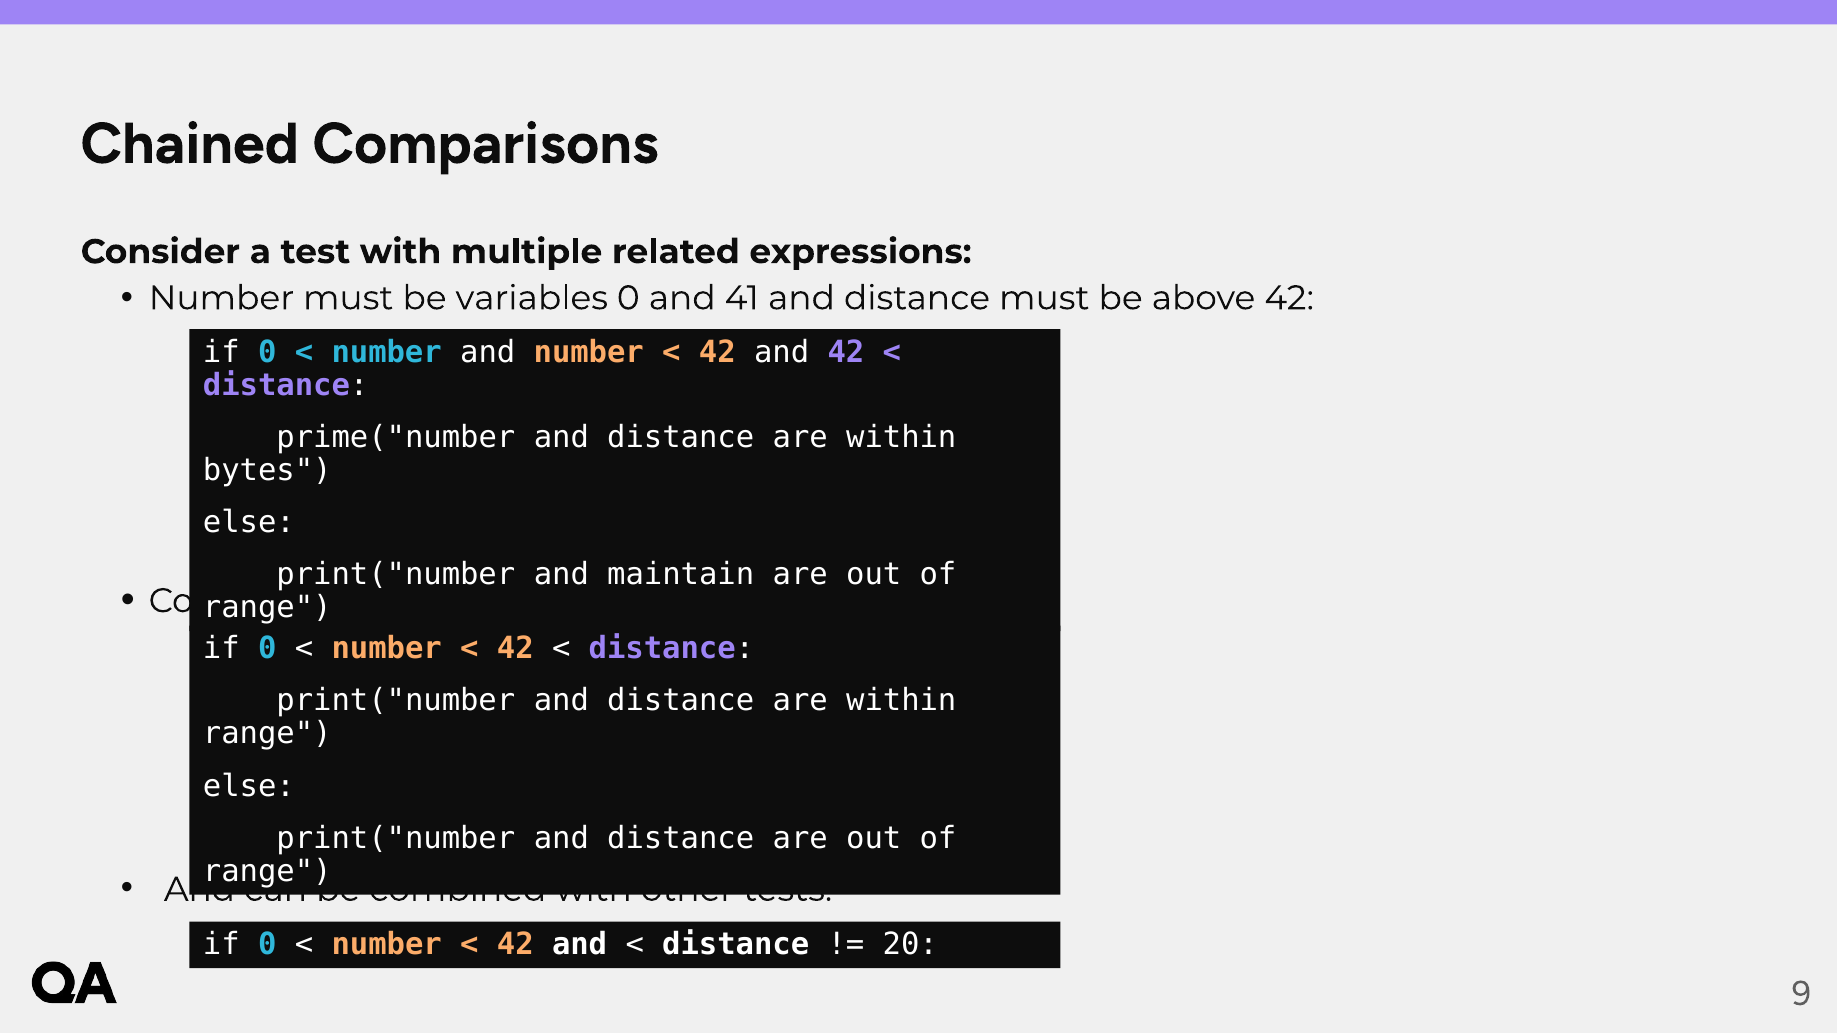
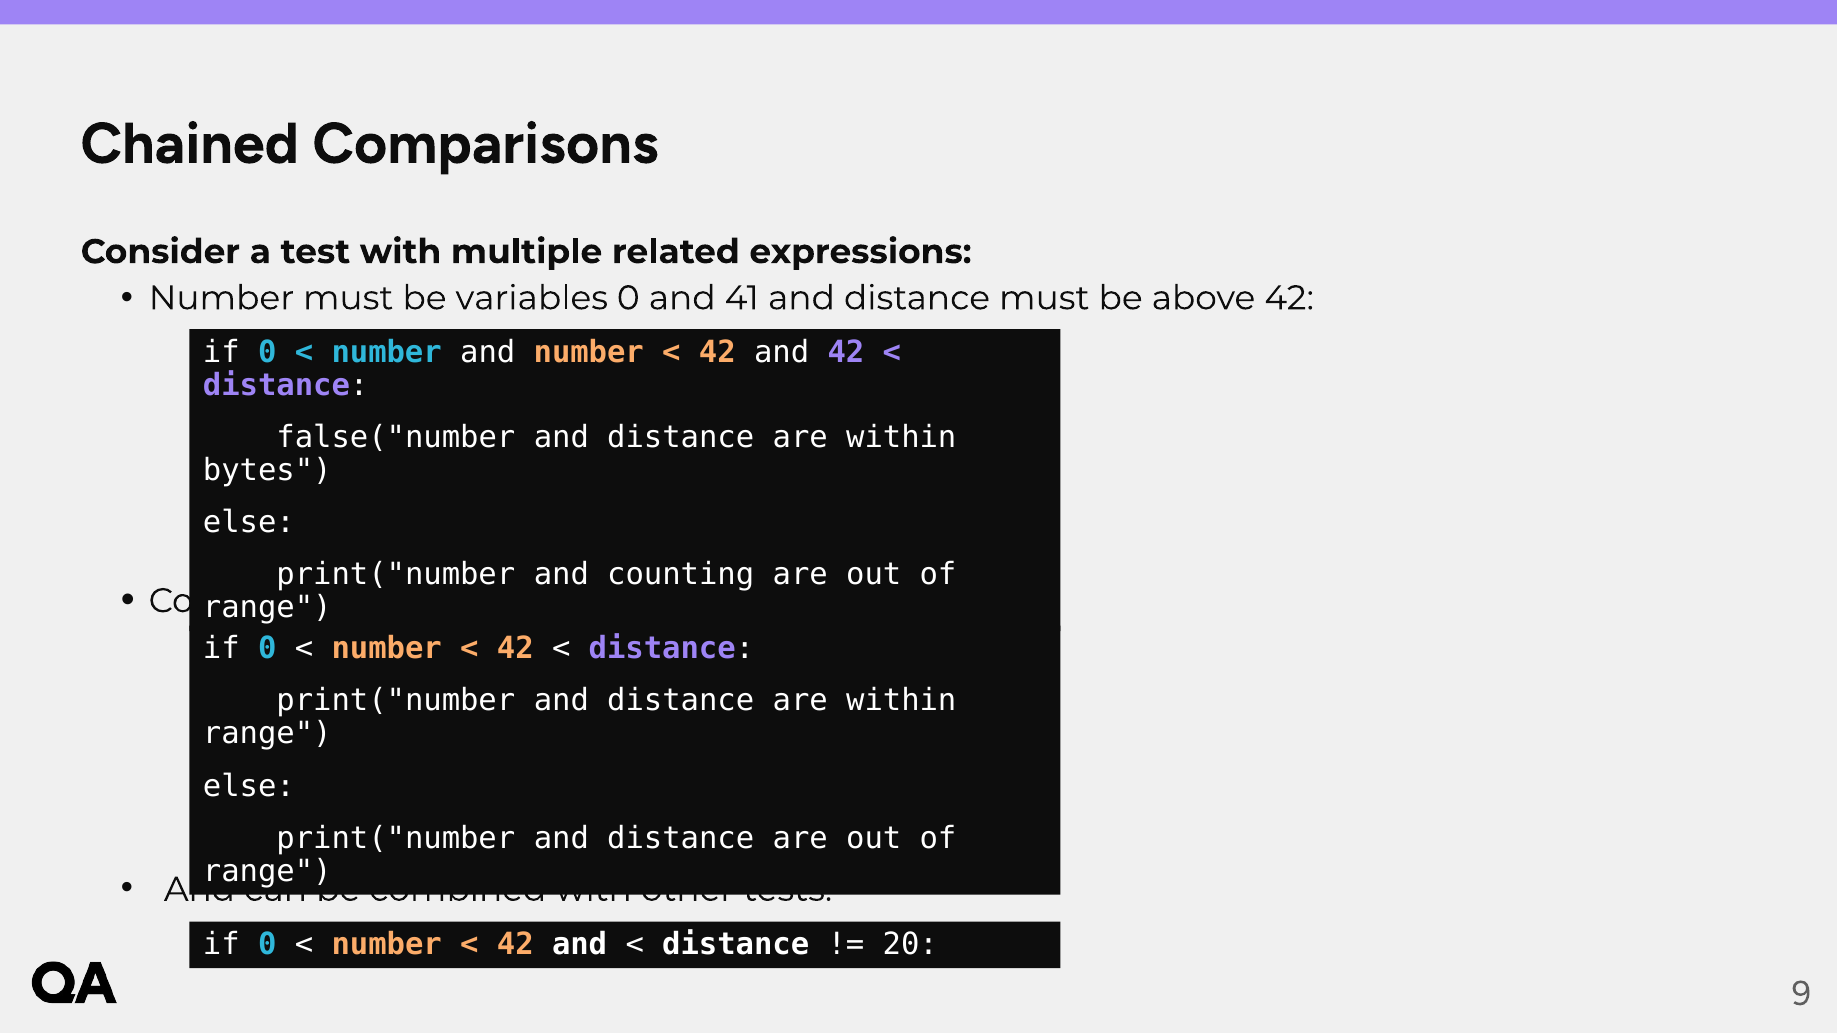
prime("number: prime("number -> false("number (396, 438)
maintain: maintain -> counting (681, 575)
